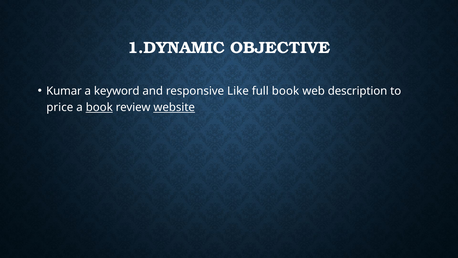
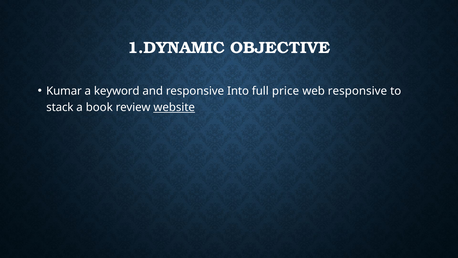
Like: Like -> Into (238, 91)
full book: book -> price (286, 91)
web description: description -> responsive (357, 91)
price: price -> stack (60, 107)
book underline: present -> none (99, 107)
